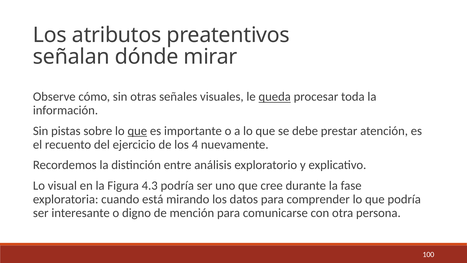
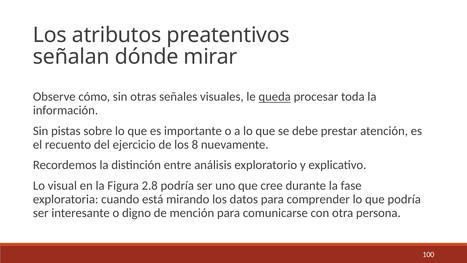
que underline: present -> none (137, 131)
4: 4 -> 8 (195, 144)
4.3: 4.3 -> 2.8 (150, 185)
